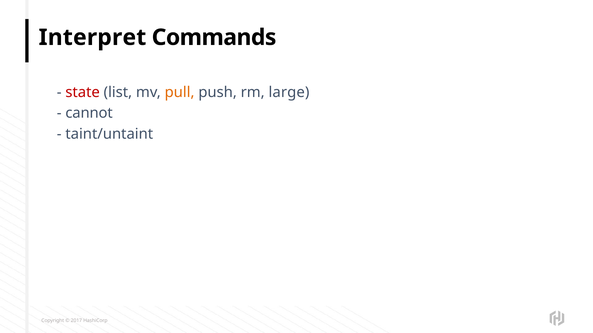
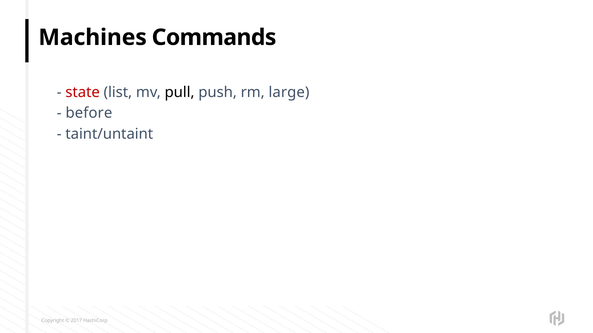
Interpret: Interpret -> Machines (93, 37)
pull colour: orange -> black (180, 92)
cannot: cannot -> before (89, 113)
